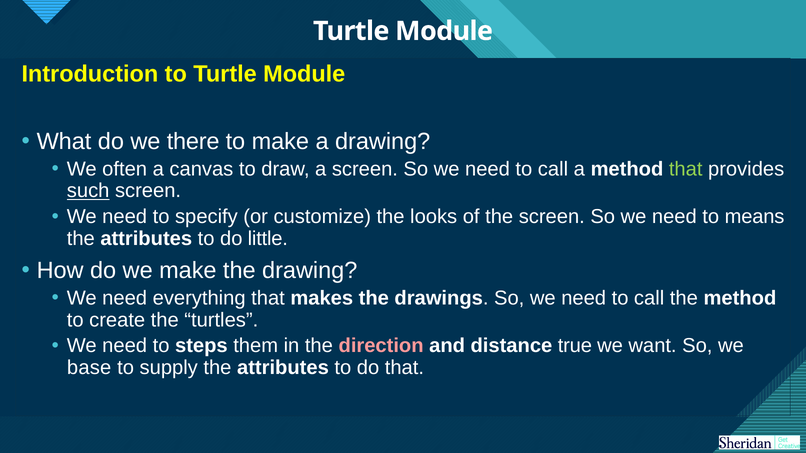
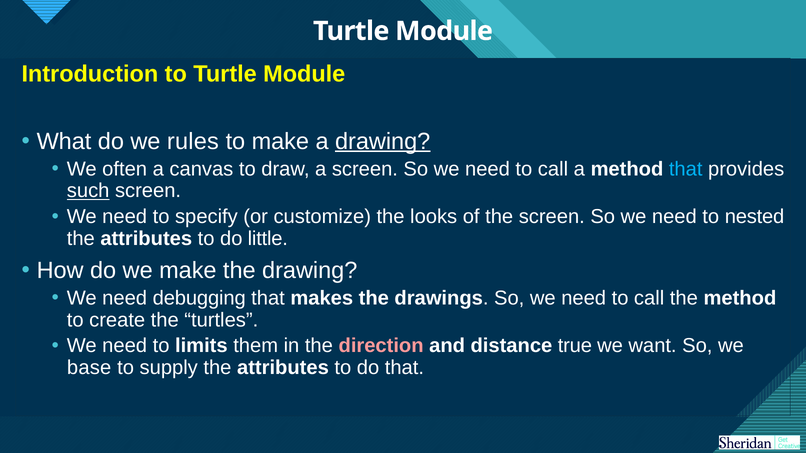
there: there -> rules (193, 141)
drawing underline: none -> present (383, 141)
that colour: light green -> light blue (686, 169)
means: means -> nested (755, 217)
everything: everything -> debugging (199, 298)
steps: steps -> limits (201, 346)
